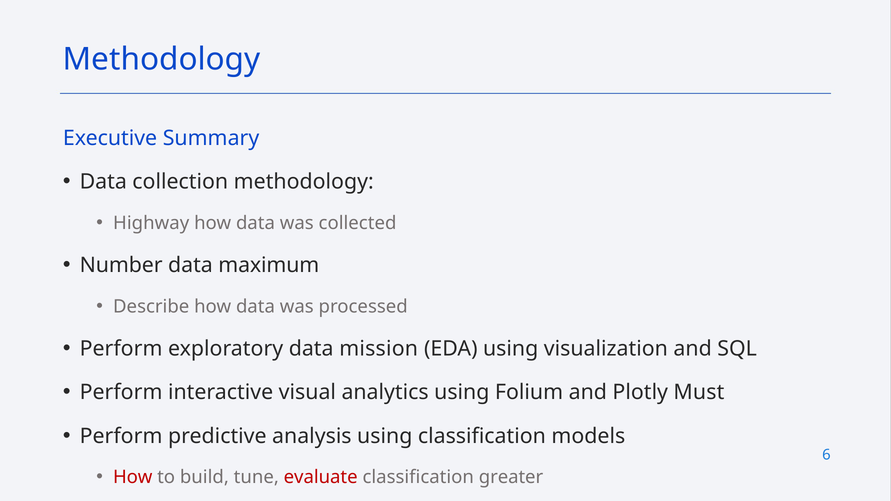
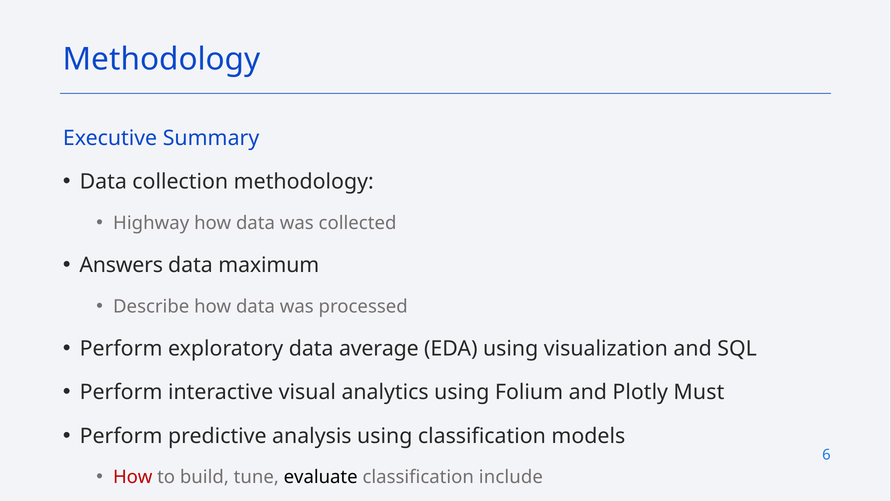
Number: Number -> Answers (121, 265)
mission: mission -> average (379, 349)
evaluate colour: red -> black (321, 477)
greater: greater -> include (511, 477)
